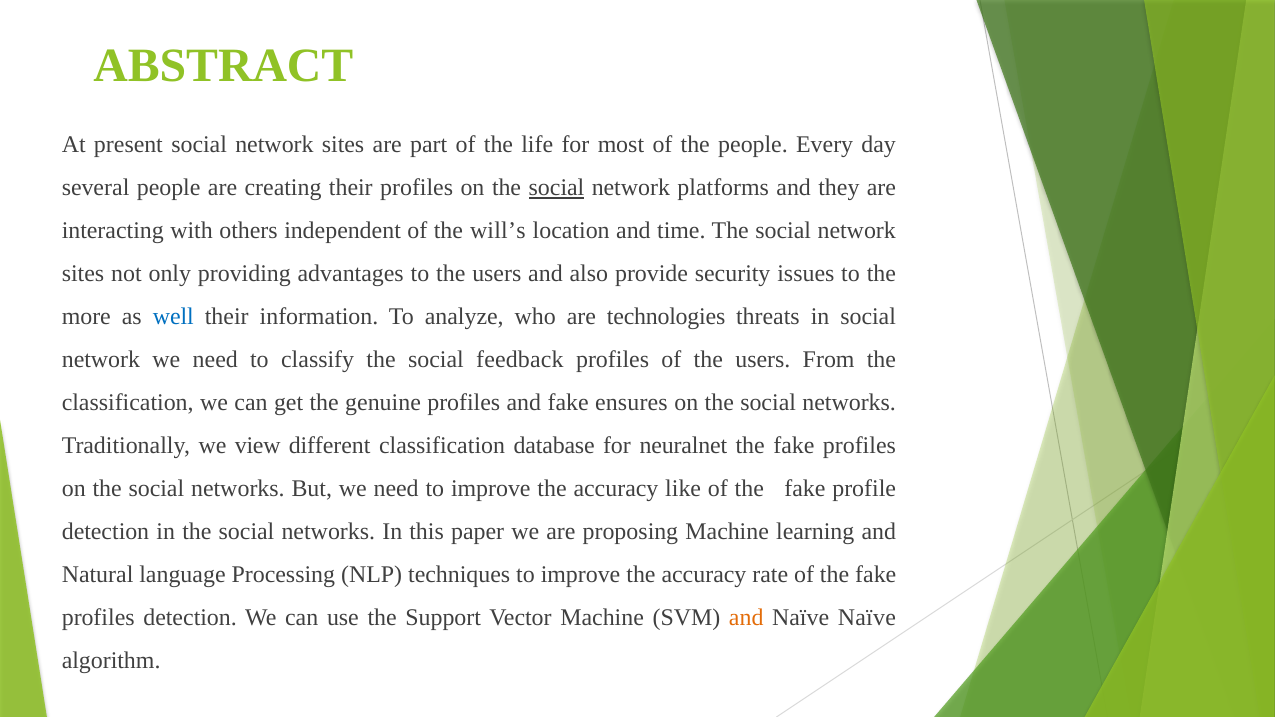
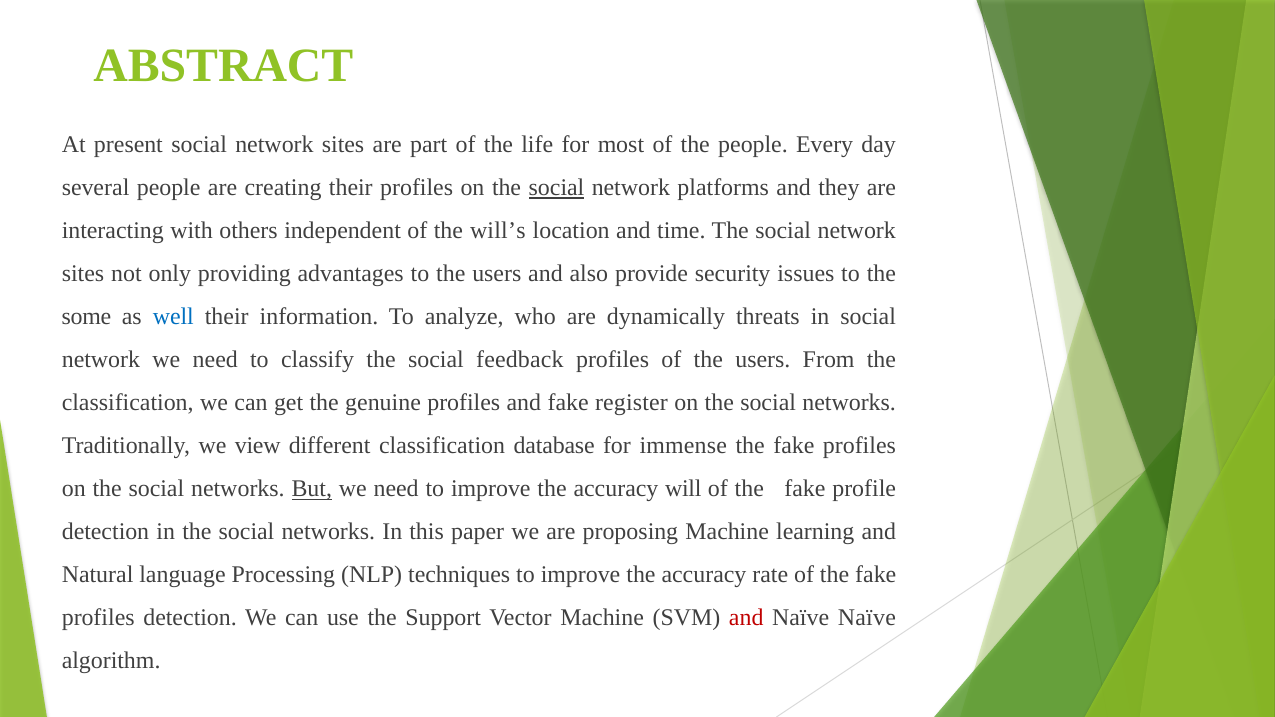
more: more -> some (86, 317)
technologies: technologies -> dynamically (666, 317)
ensures: ensures -> register (631, 403)
neuralnet: neuralnet -> immense (683, 446)
But underline: none -> present (312, 489)
like: like -> will (683, 489)
and colour: orange -> red (746, 618)
